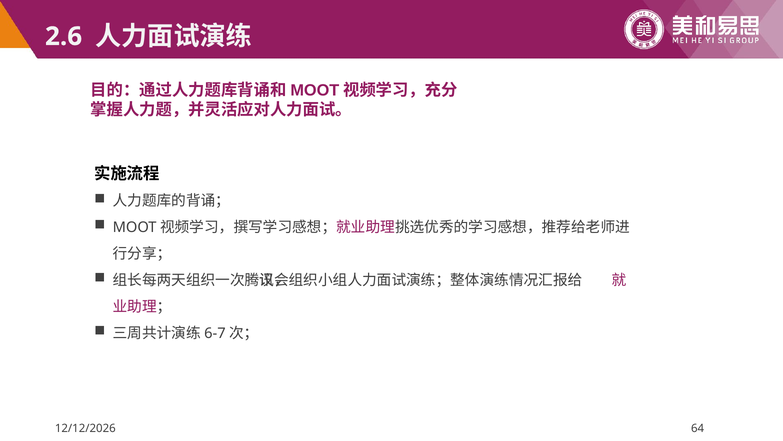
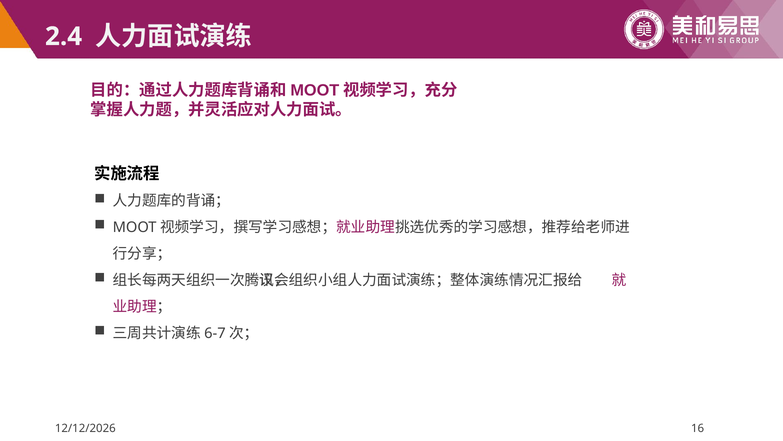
2.6: 2.6 -> 2.4 (64, 36)
64: 64 -> 16 (698, 428)
